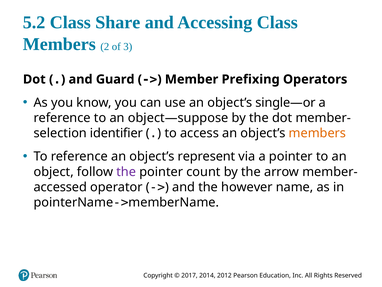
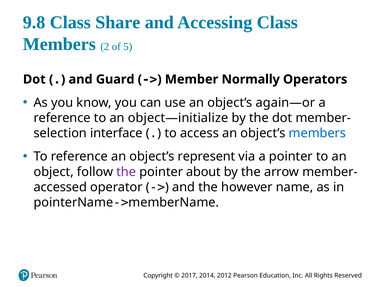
5.2: 5.2 -> 9.8 (34, 22)
3: 3 -> 5 (128, 46)
Prefixing: Prefixing -> Normally (251, 79)
single—or: single—or -> again—or (285, 102)
object—suppose: object—suppose -> object—initialize (178, 118)
identifier: identifier -> interface (116, 133)
members colour: orange -> blue (317, 133)
count: count -> about (203, 172)
